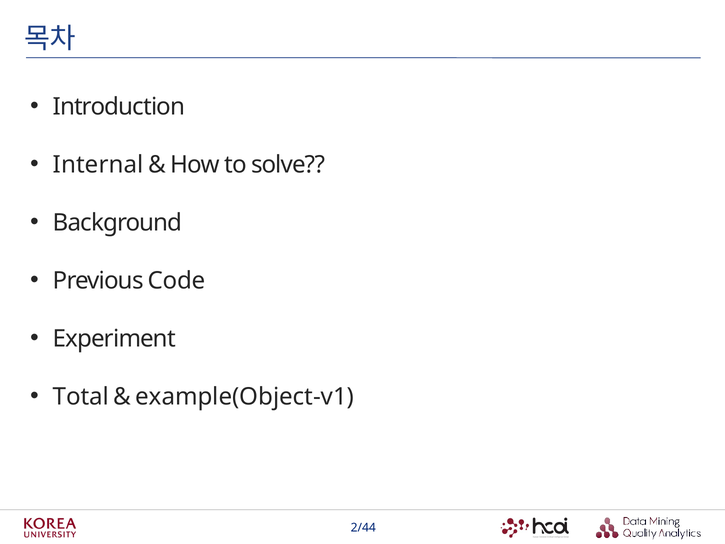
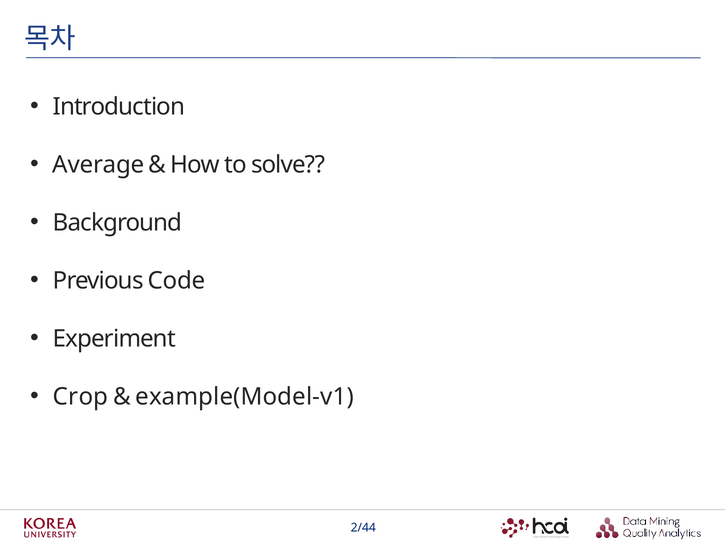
Internal: Internal -> Average (98, 164)
Total: Total -> Crop (81, 396)
example(Object-v1: example(Object-v1 -> example(Model-v1 (245, 396)
